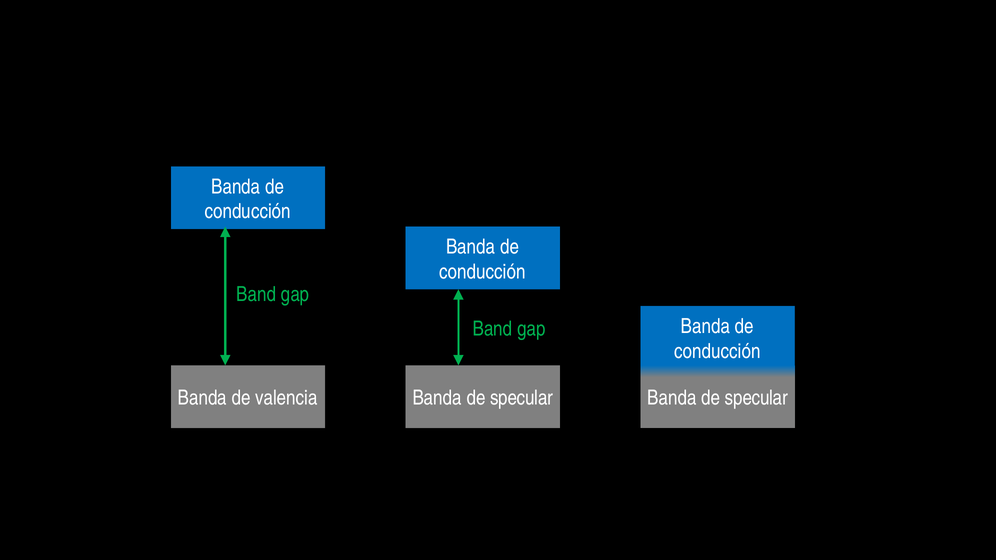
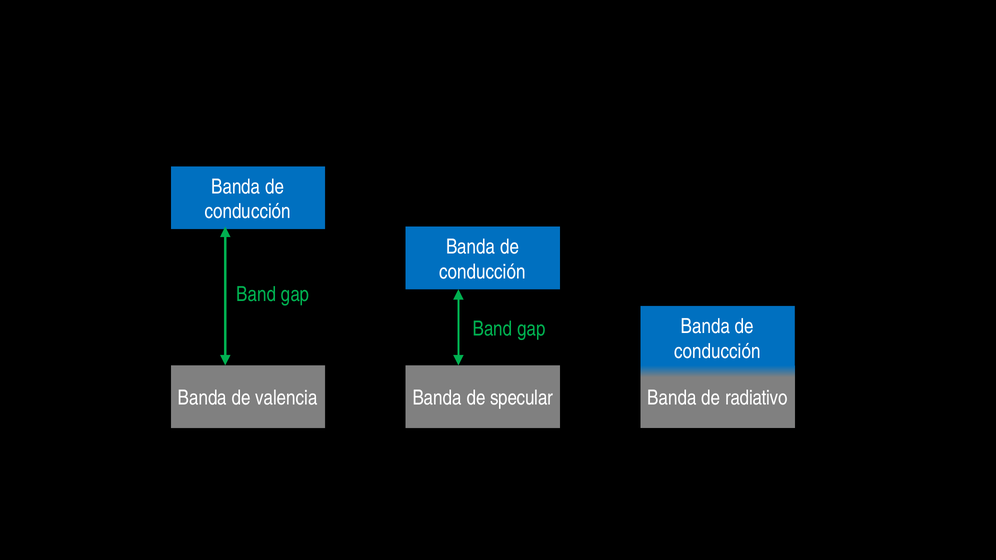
specular: specular -> radiativo (756, 398)
